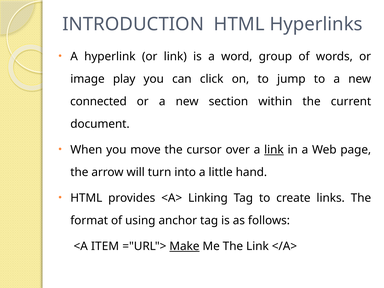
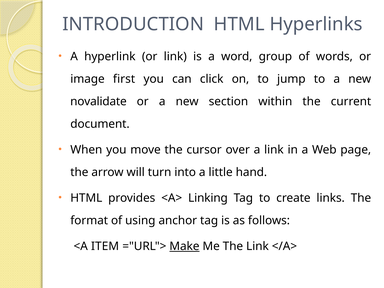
play: play -> first (124, 79)
connected: connected -> novalidate (98, 102)
link underline: present -> none (274, 150)
